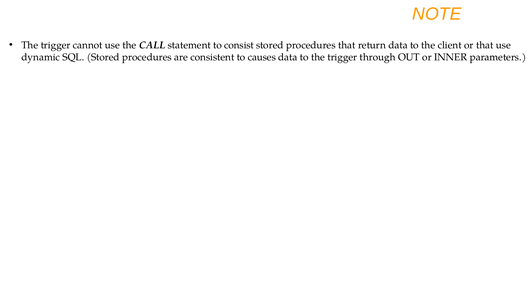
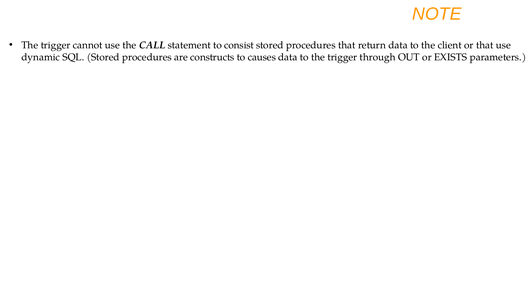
consistent: consistent -> constructs (212, 57)
INNER: INNER -> EXISTS (451, 57)
